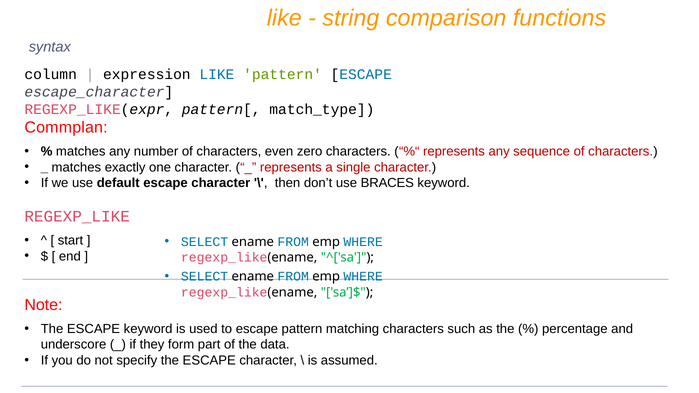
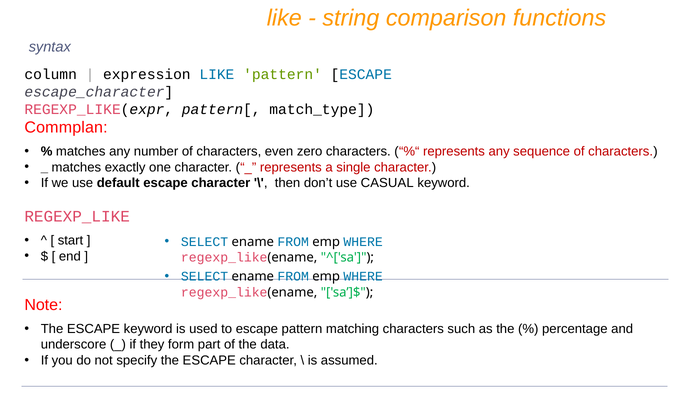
BRACES: BRACES -> CASUAL (387, 183)
